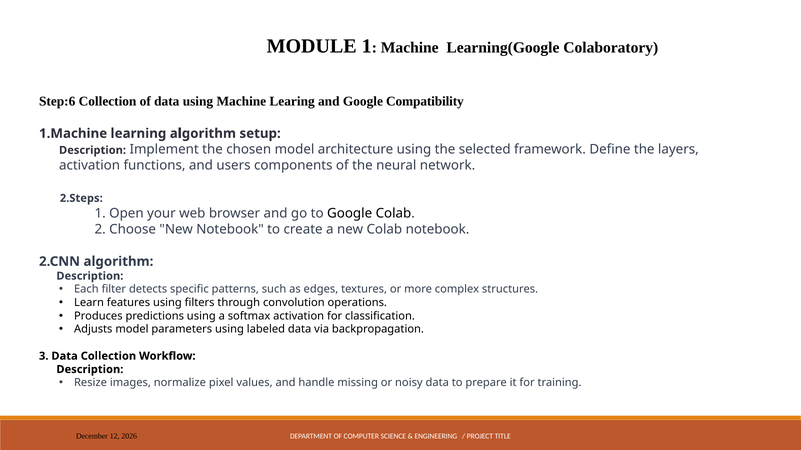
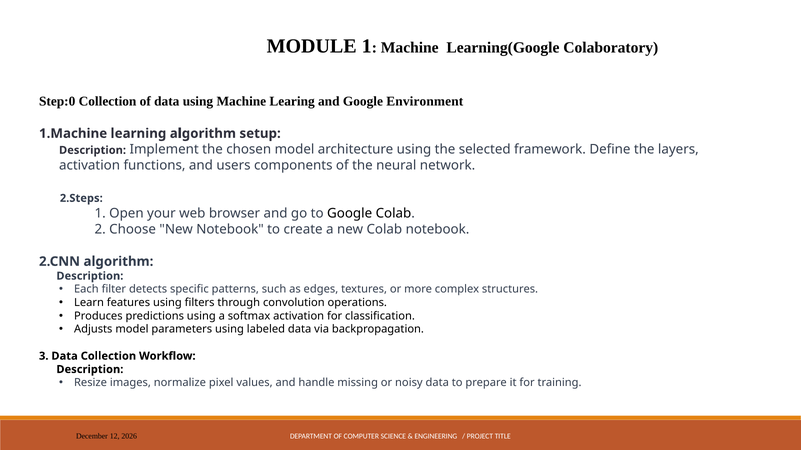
Step:6: Step:6 -> Step:0 (57, 102)
Compatibility: Compatibility -> Environment (425, 102)
